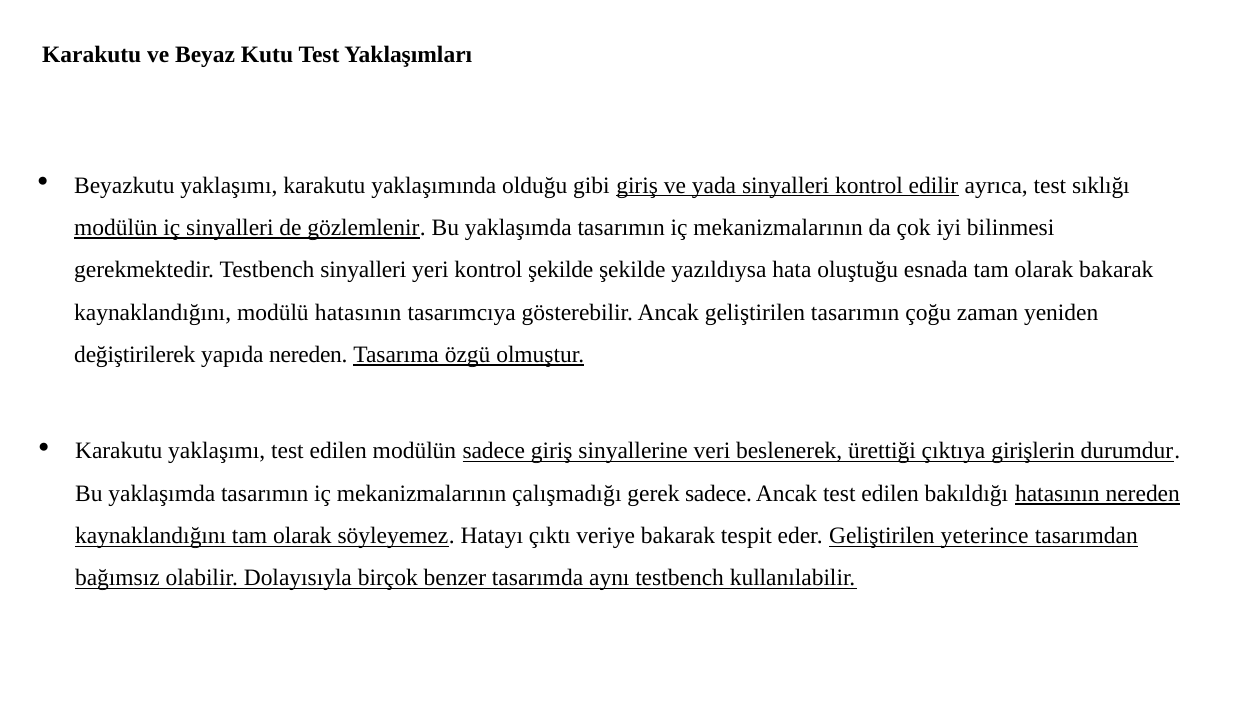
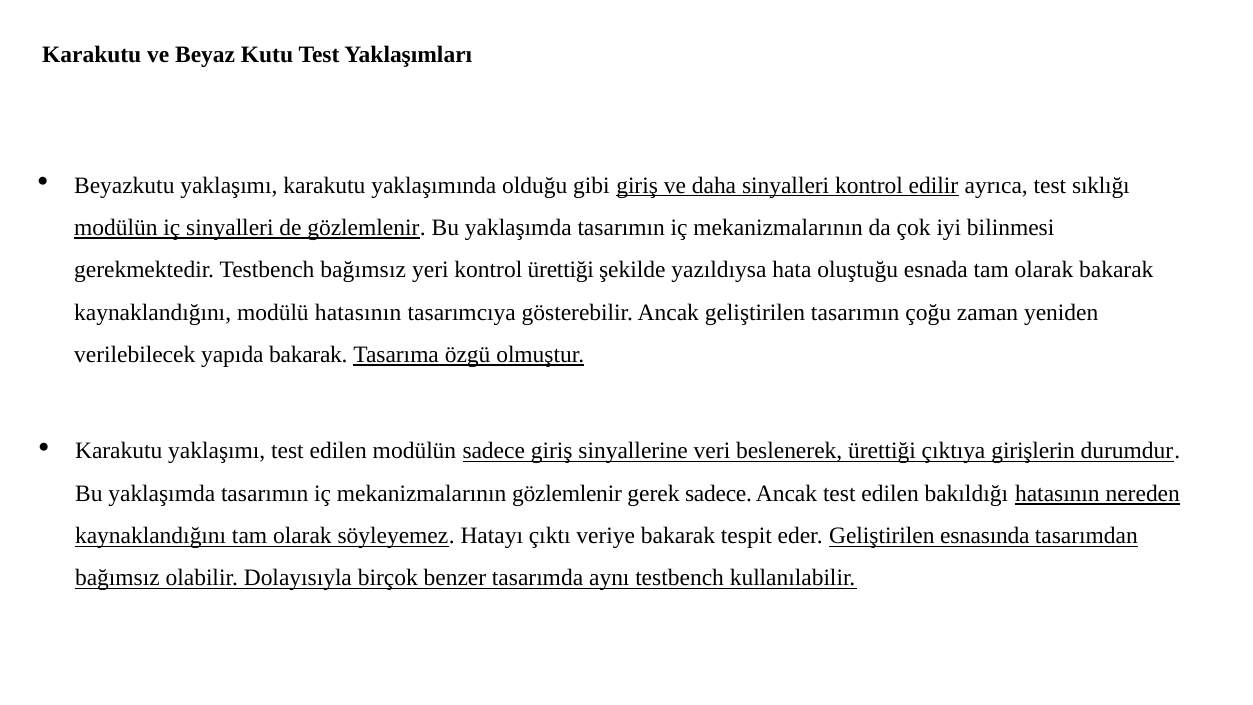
yada: yada -> daha (714, 185)
Testbench sinyalleri: sinyalleri -> bağımsız (363, 270)
kontrol şekilde: şekilde -> ürettiği (561, 270)
değiştirilerek: değiştirilerek -> verilebilecek (135, 355)
yapıda nereden: nereden -> bakarak (308, 355)
mekanizmalarının çalışmadığı: çalışmadığı -> gözlemlenir (567, 493)
yeterince: yeterince -> esnasında (985, 536)
